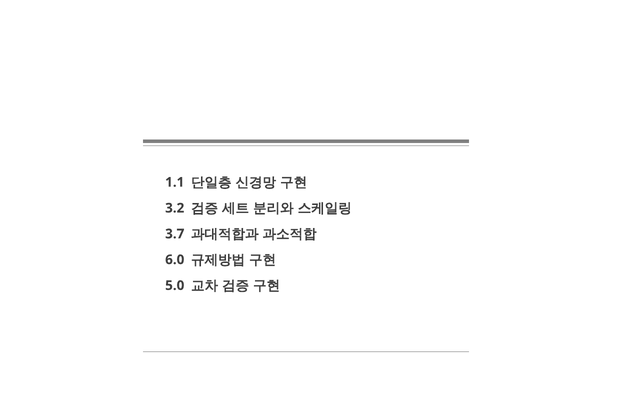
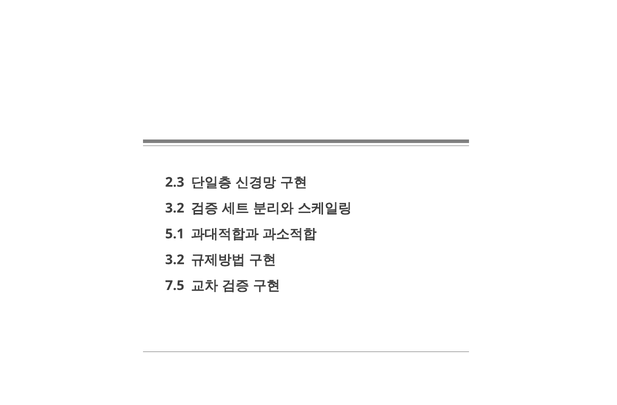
1.1: 1.1 -> 2.3 (175, 182)
3.7: 3.7 -> 5.1 (175, 234)
6.0: 6.0 -> 3.2 (175, 260)
5.0: 5.0 -> 7.5 (175, 286)
